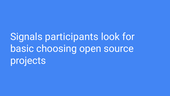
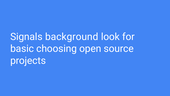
participants: participants -> background (72, 37)
